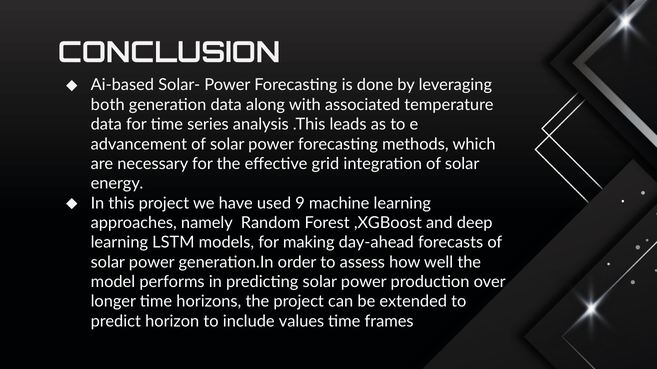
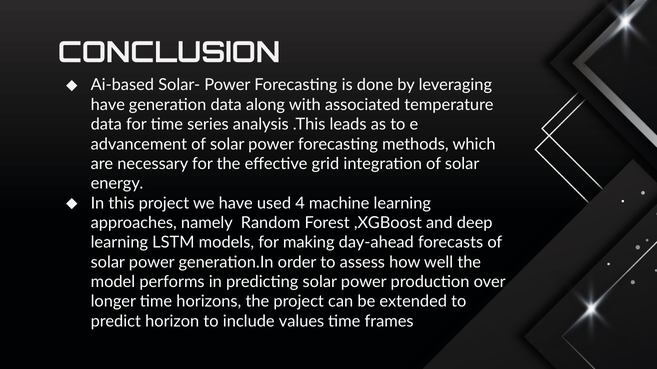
both: both -> have (108, 105)
9: 9 -> 4 (300, 203)
